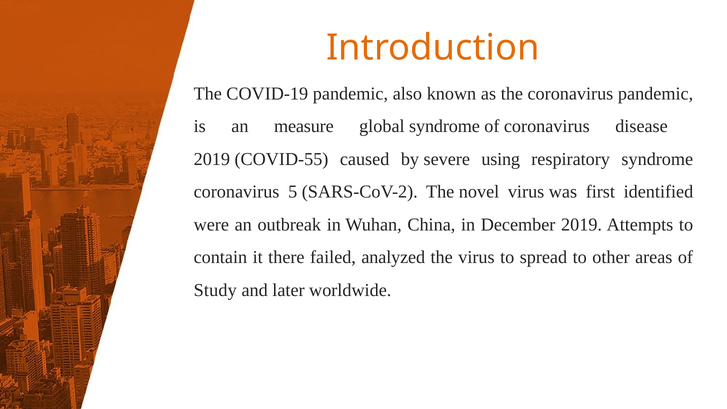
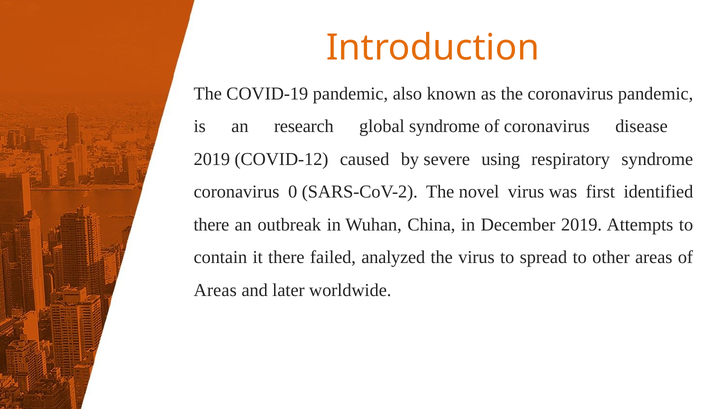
measure: measure -> research (304, 126)
COVID-55: COVID-55 -> COVID-12 (281, 159)
5: 5 -> 0 (293, 192)
were: were -> there (211, 225)
Study: Study -> Areas (215, 290)
